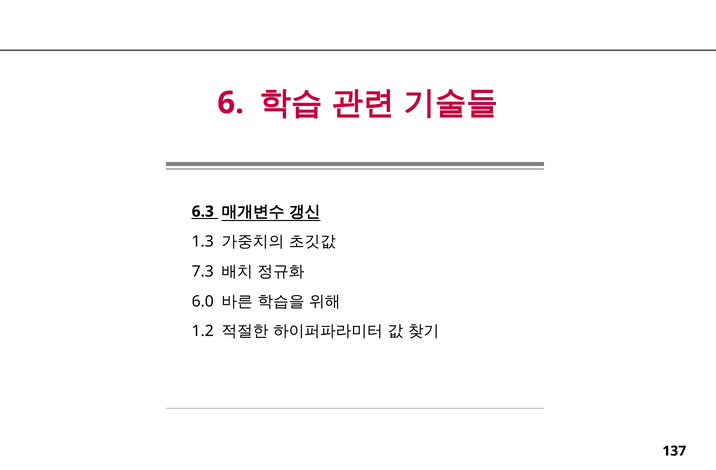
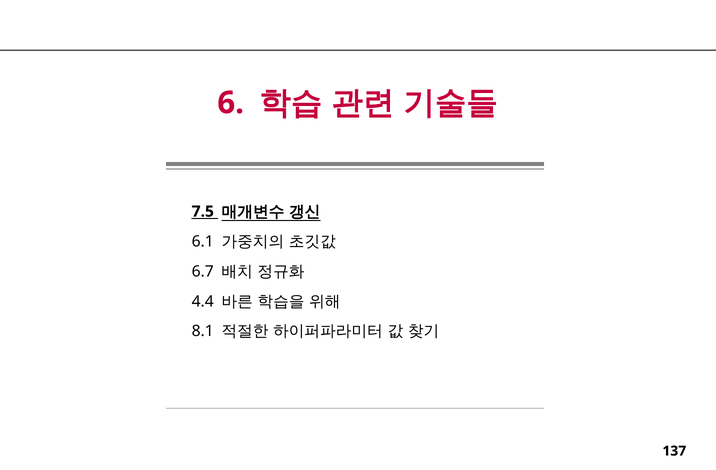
6.3: 6.3 -> 7.5 (203, 212)
1.3: 1.3 -> 6.1 (203, 242)
7.3: 7.3 -> 6.7 (203, 272)
6.0: 6.0 -> 4.4 (203, 302)
1.2: 1.2 -> 8.1 (203, 332)
